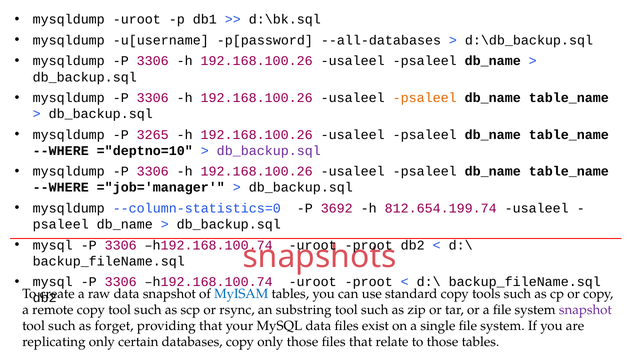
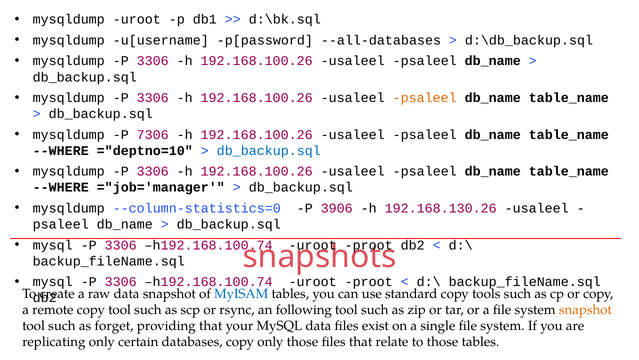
3265: 3265 -> 7306 (153, 135)
db_backup.sql colour: purple -> blue (269, 150)
3692: 3692 -> 3906 (337, 208)
812.654.199.74: 812.654.199.74 -> 192.168.130.26 (441, 208)
substring: substring -> following (304, 309)
snapshot colour: purple -> orange (585, 309)
